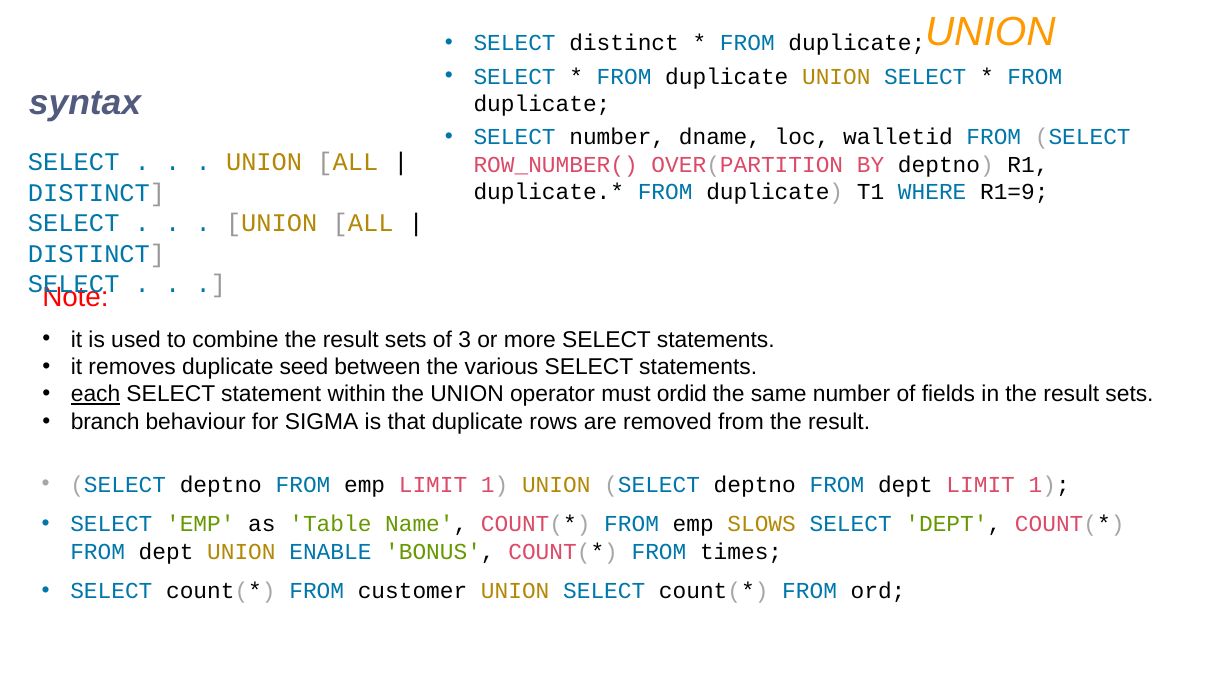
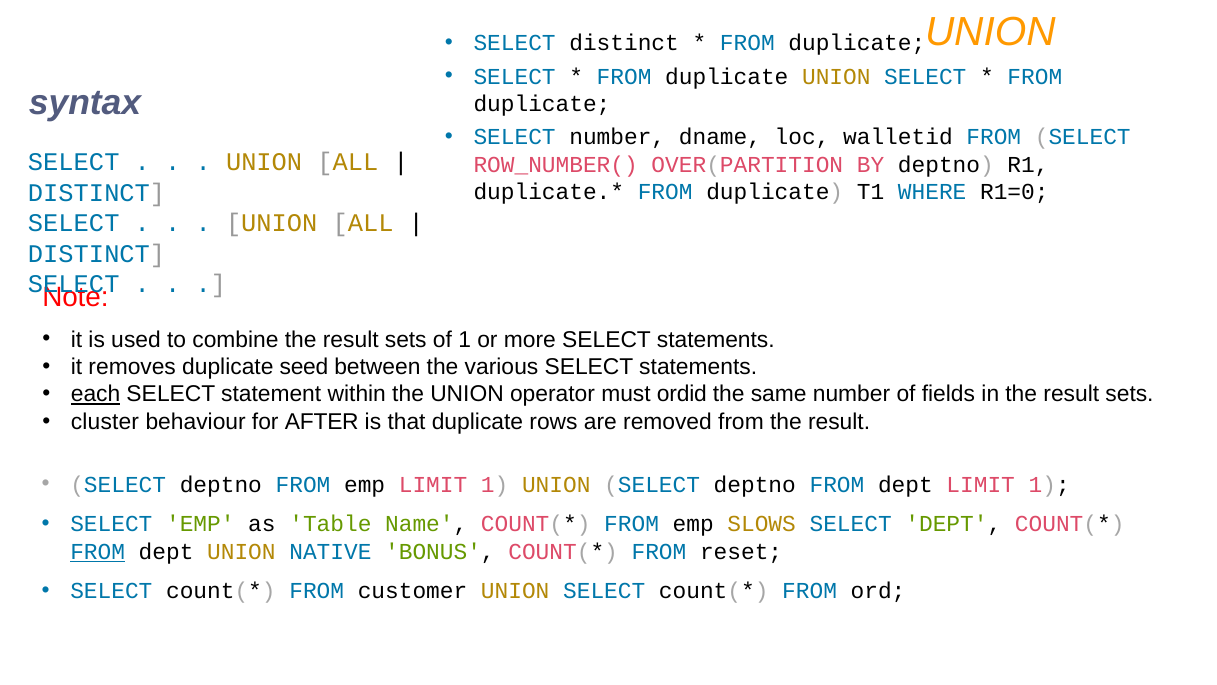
R1=9: R1=9 -> R1=0 (1014, 192)
of 3: 3 -> 1 (465, 339)
branch: branch -> cluster (105, 421)
SIGMA: SIGMA -> AFTER (322, 421)
FROM underline: none -> present (98, 551)
ENABLE: ENABLE -> NATIVE (330, 551)
times: times -> reset (741, 551)
